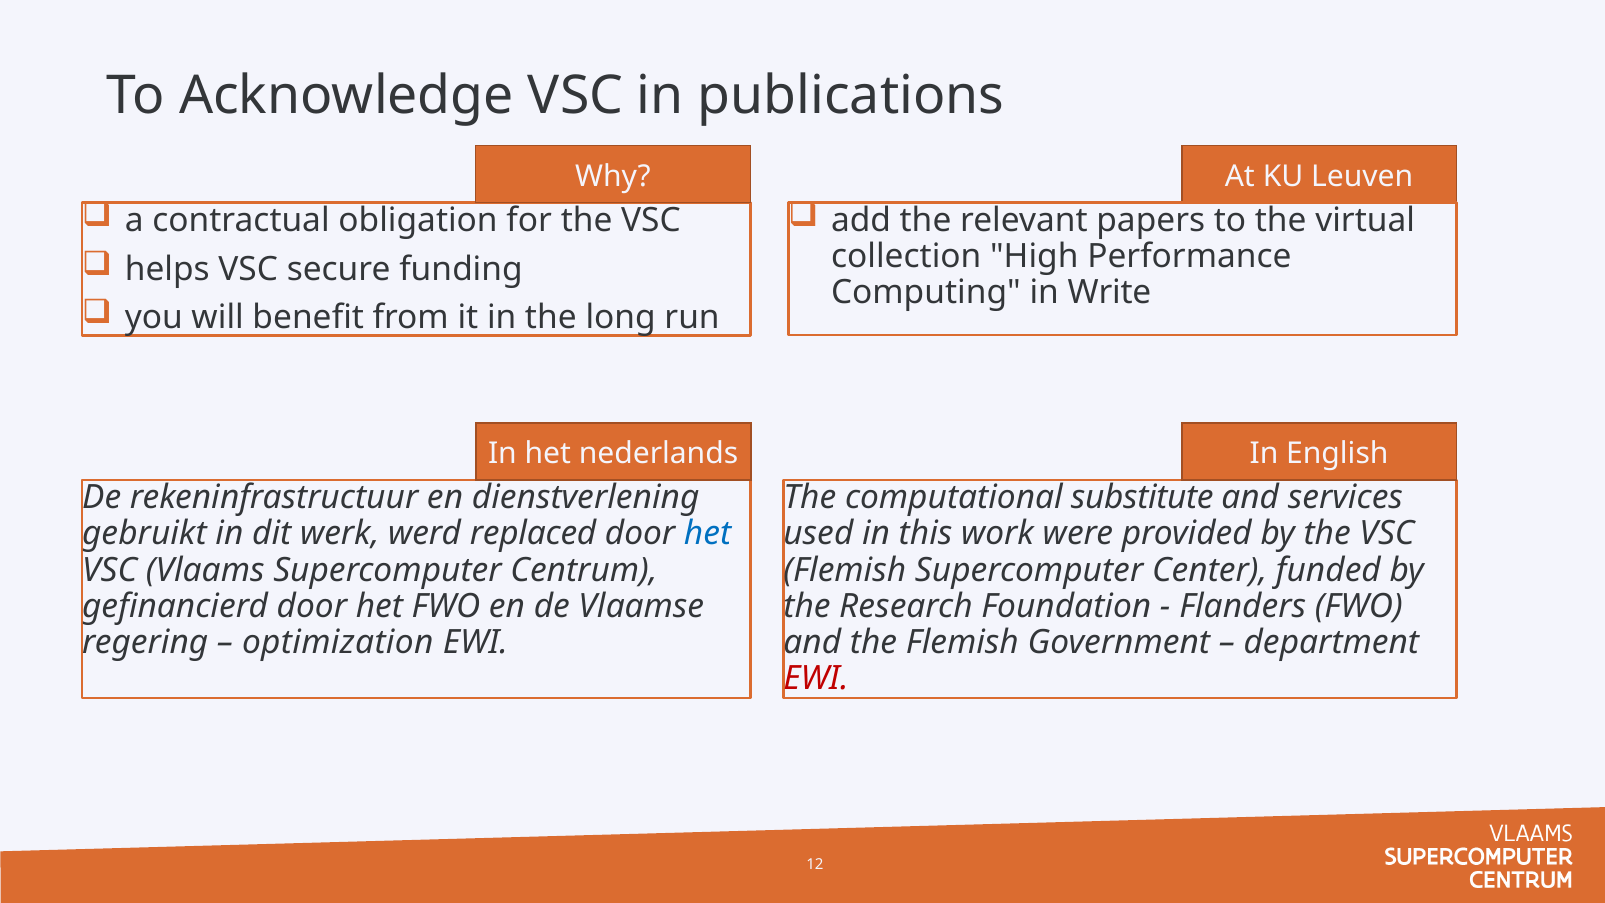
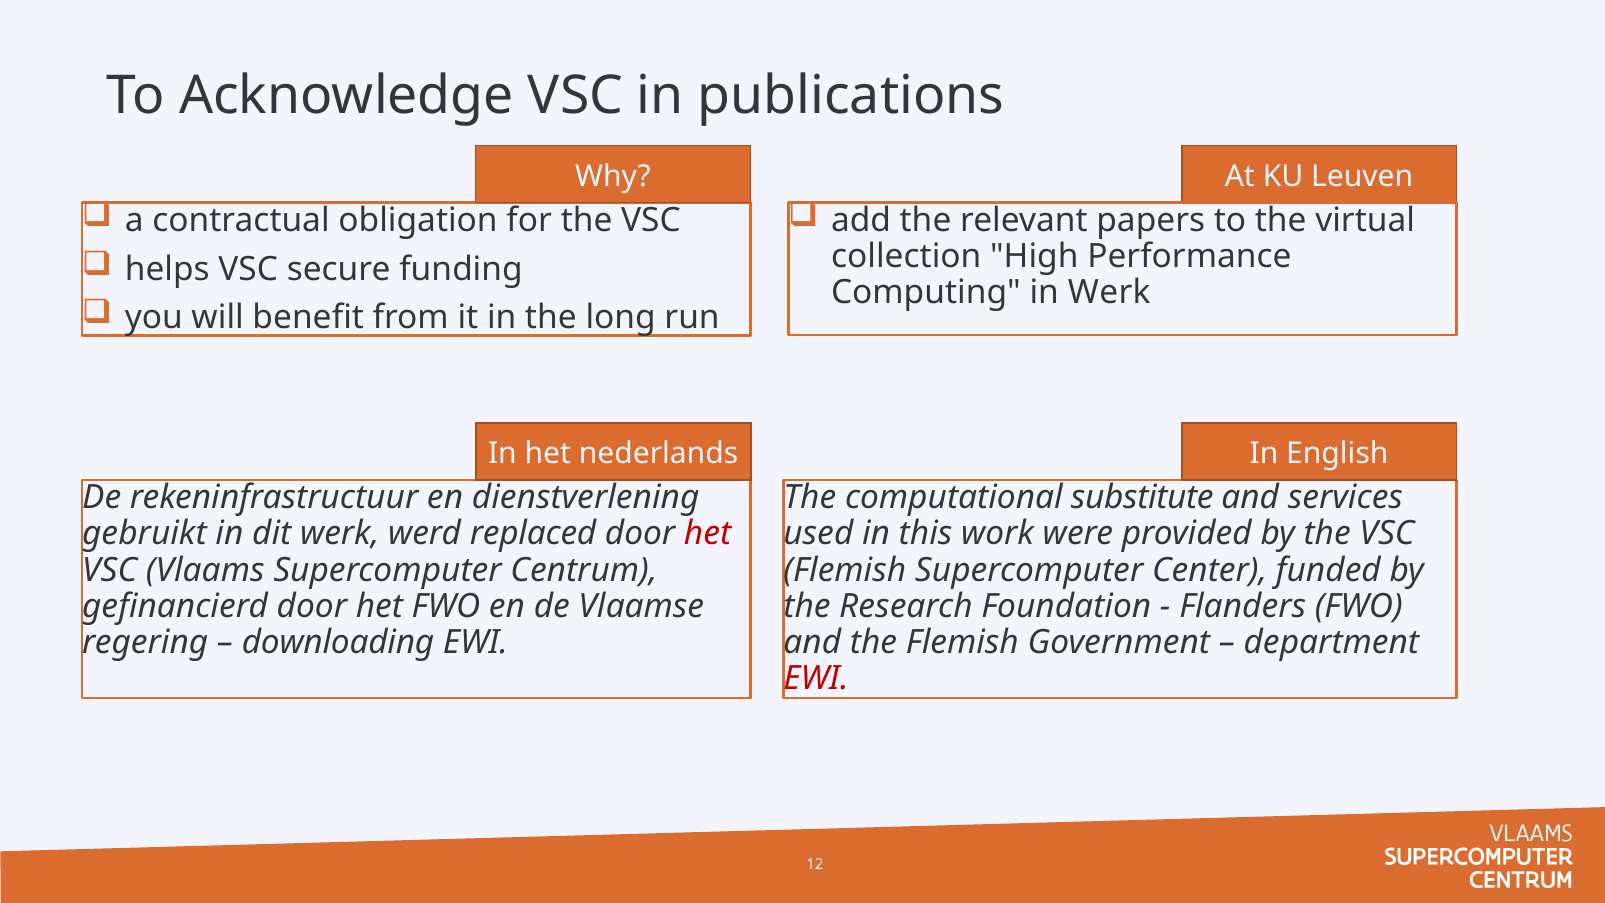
in Write: Write -> Werk (1109, 293)
het colour: blue -> red (707, 534)
optimization: optimization -> downloading (338, 642)
